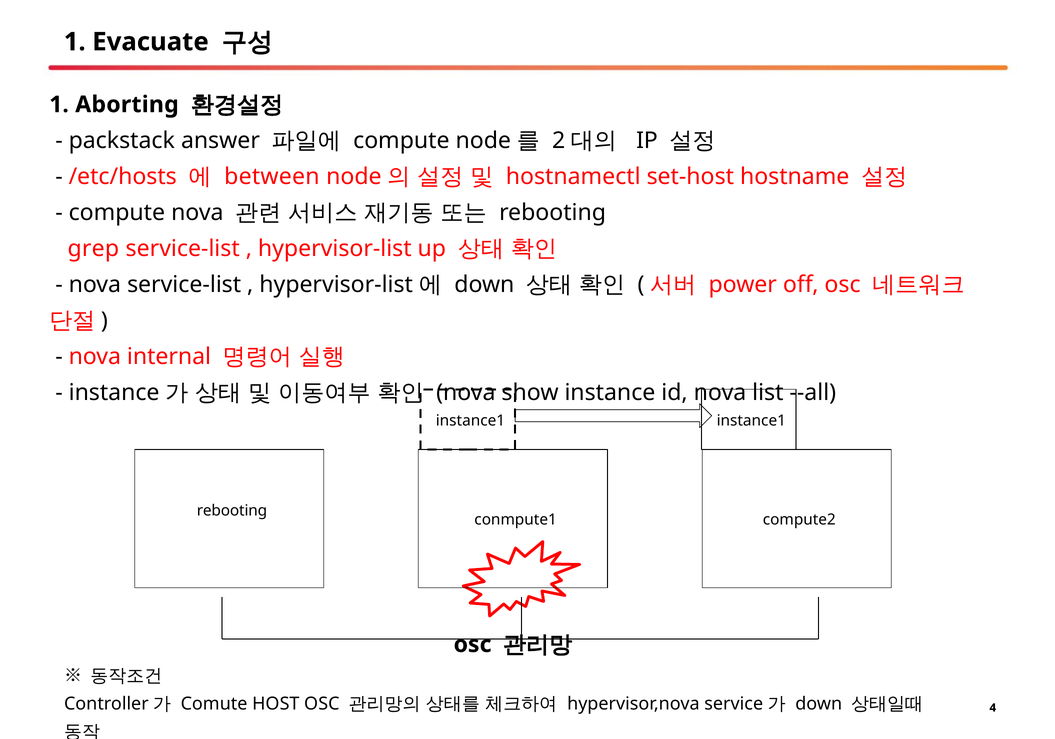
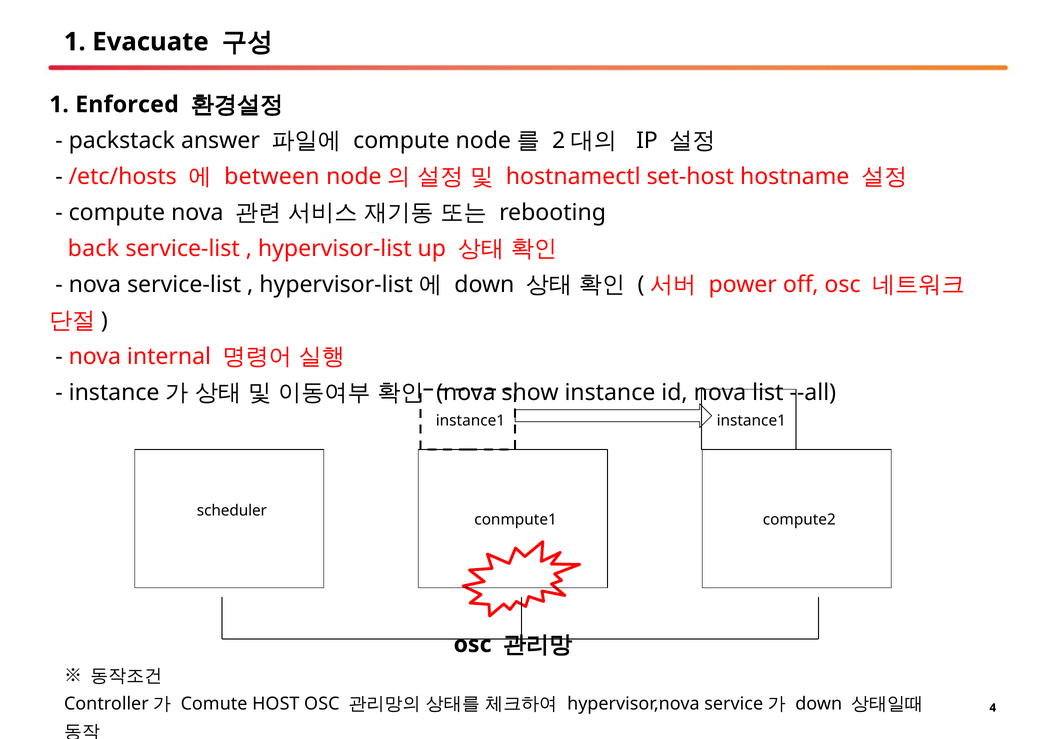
Aborting: Aborting -> Enforced (127, 104)
grep: grep -> back (93, 249)
rebooting: rebooting -> scheduler (232, 510)
